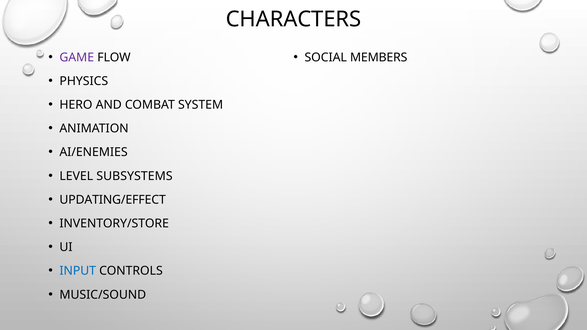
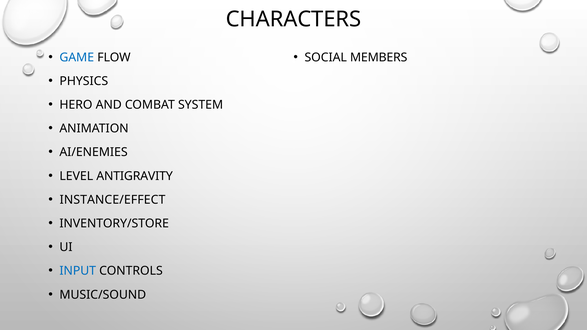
GAME colour: purple -> blue (77, 57)
SUBSYSTEMS: SUBSYSTEMS -> ANTIGRAVITY (135, 176)
UPDATING/EFFECT: UPDATING/EFFECT -> INSTANCE/EFFECT (113, 200)
